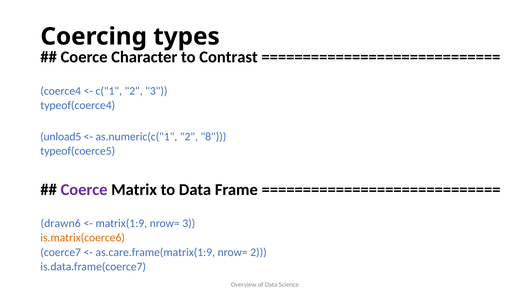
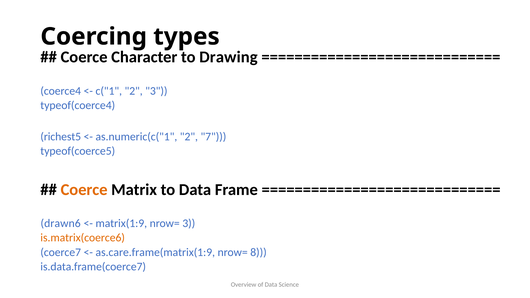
Contrast: Contrast -> Drawing (228, 57)
unload5: unload5 -> richest5 (61, 137)
8: 8 -> 7 (213, 137)
Coerce colour: purple -> orange (84, 190)
nrow= 2: 2 -> 8 (258, 252)
